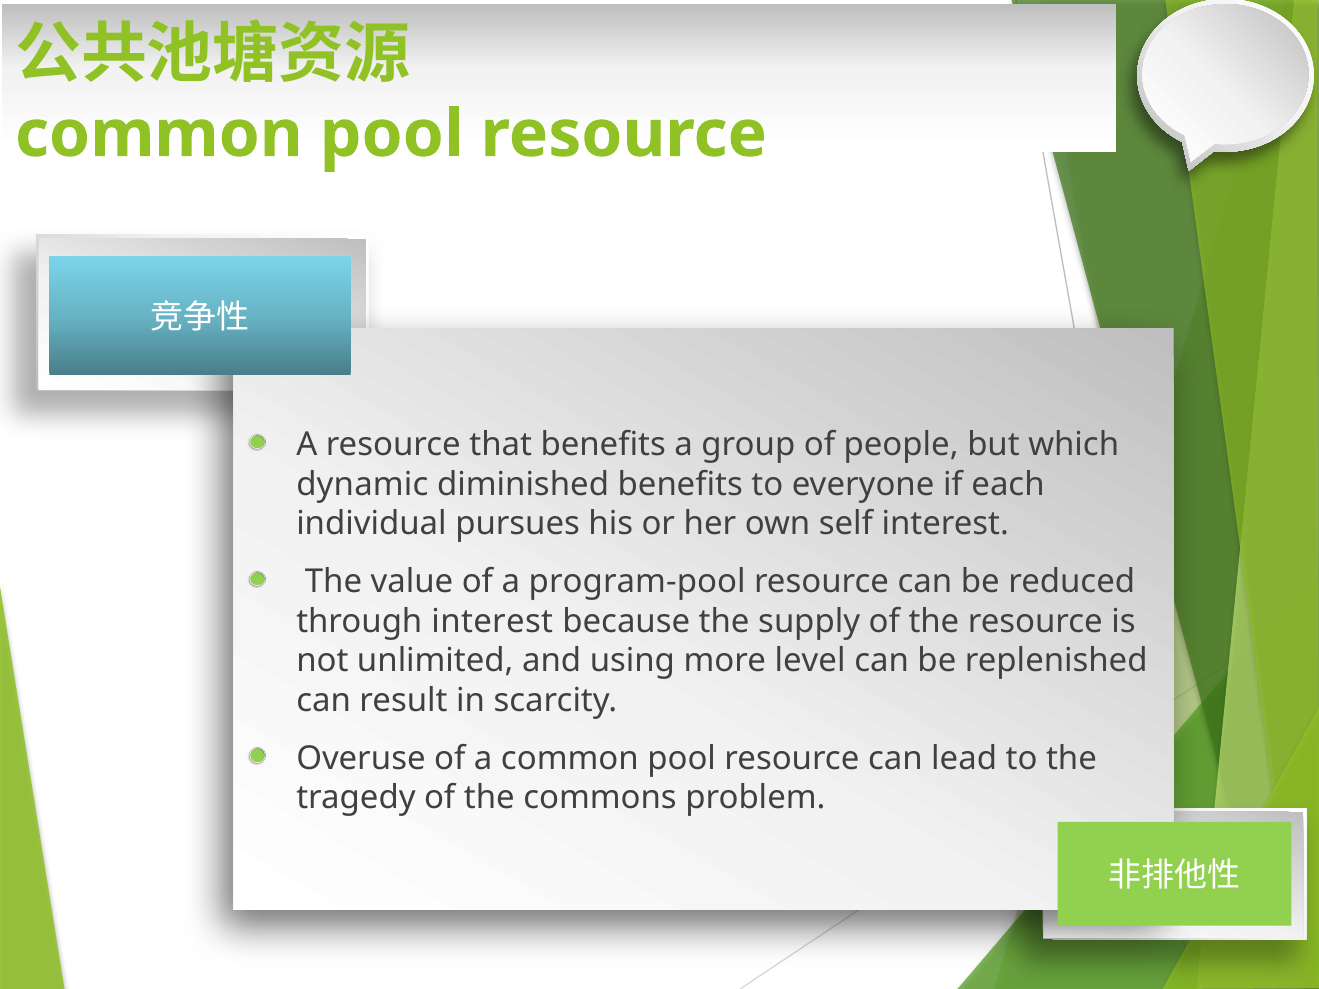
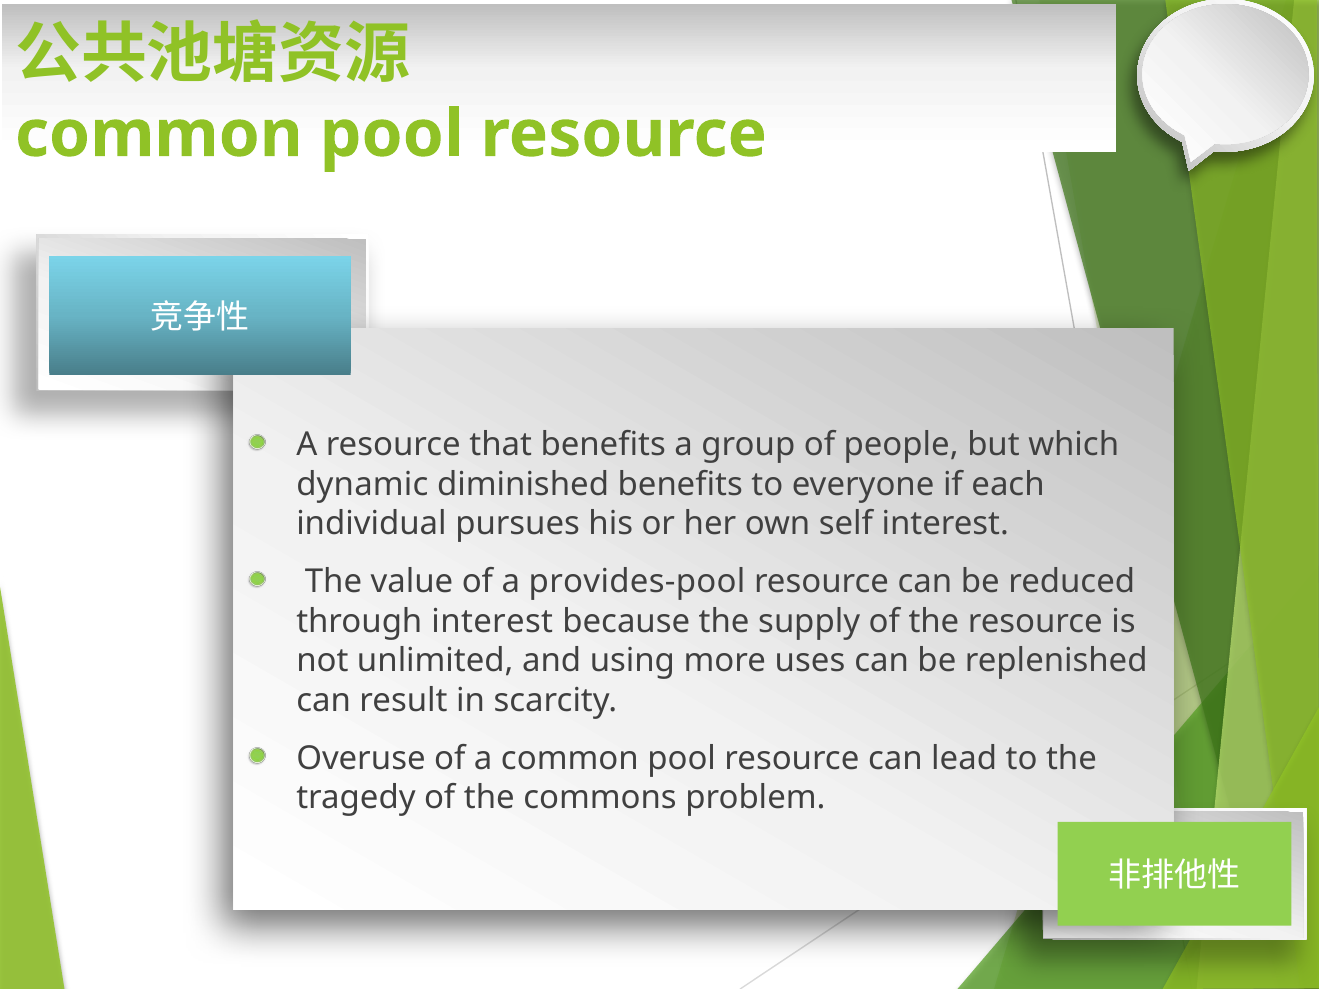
program-pool: program-pool -> provides-pool (637, 582)
level: level -> uses (810, 661)
